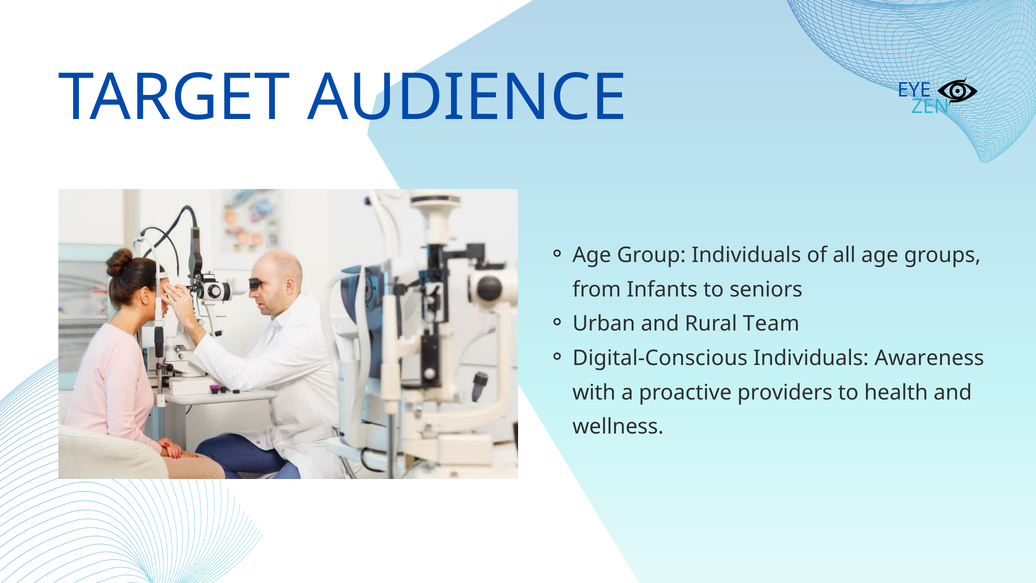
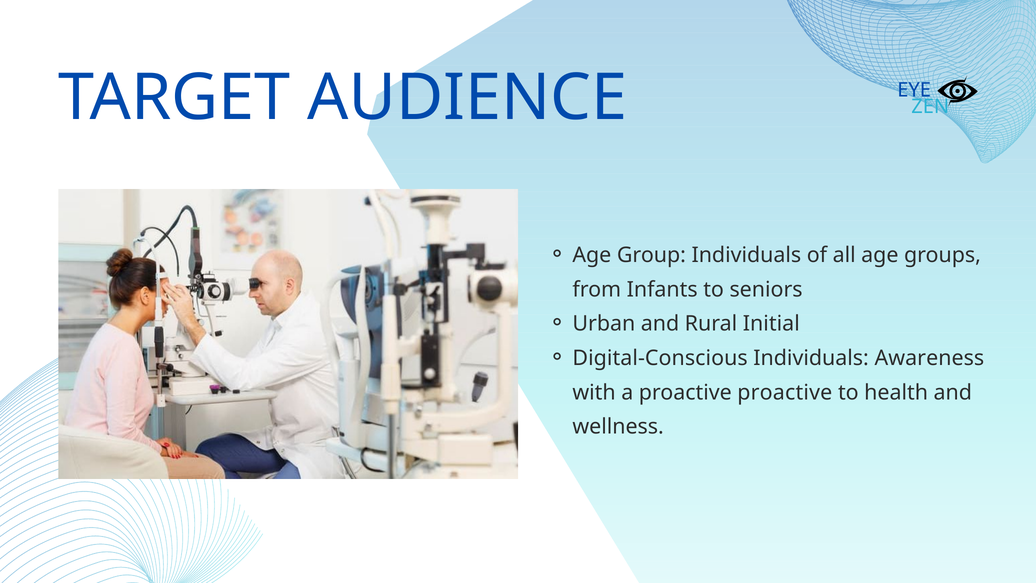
Team: Team -> Initial (771, 324)
proactive providers: providers -> proactive (785, 392)
